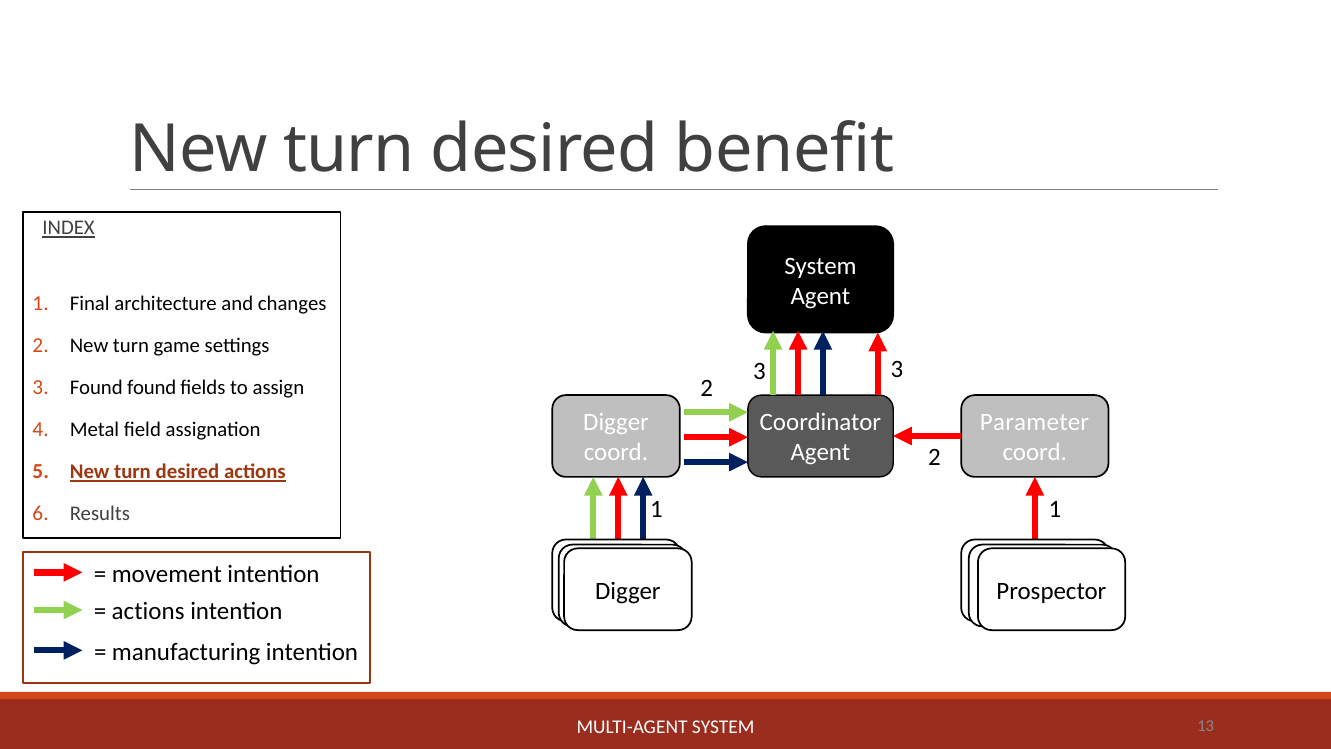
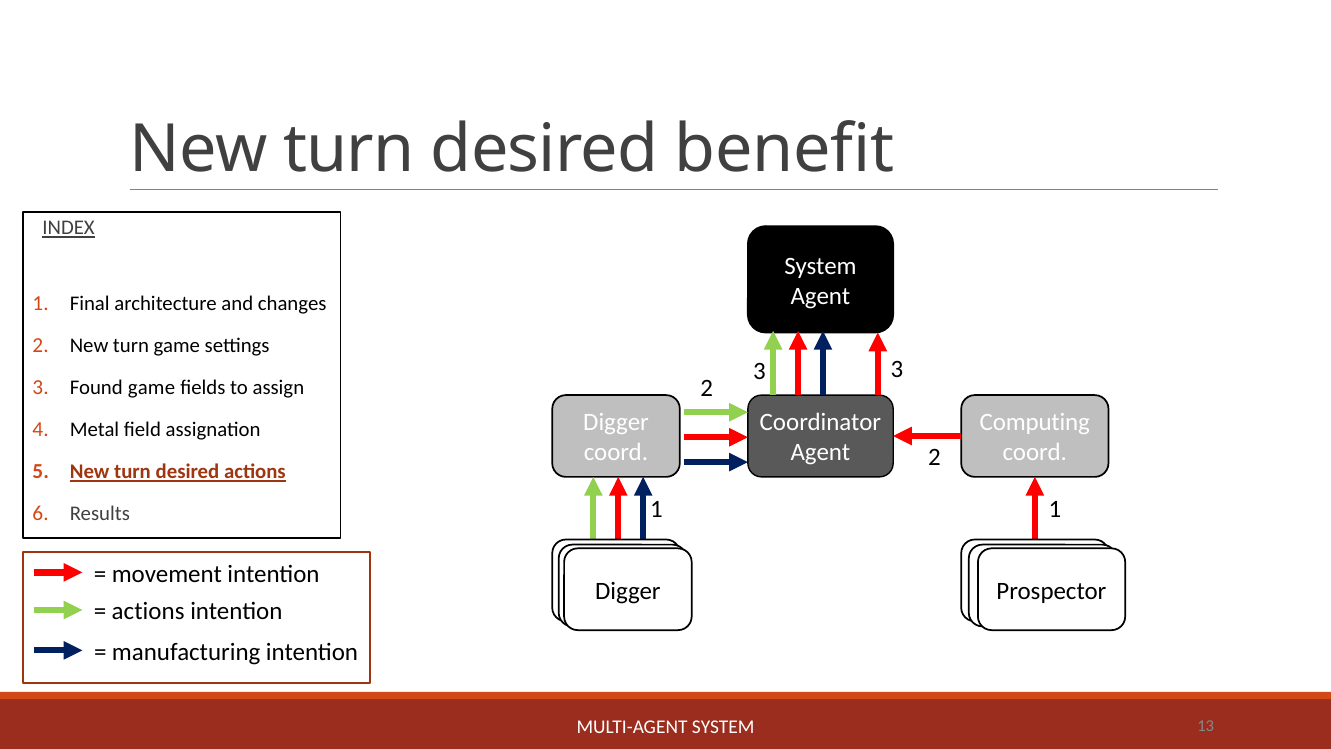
Found found: found -> game (151, 388)
Parameter: Parameter -> Computing (1035, 423)
